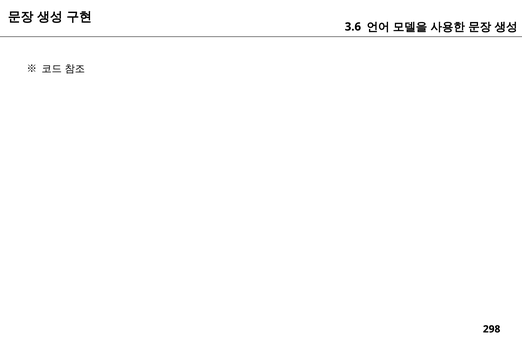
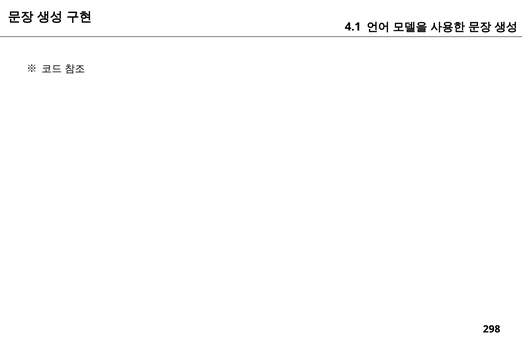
3.6: 3.6 -> 4.1 (353, 27)
